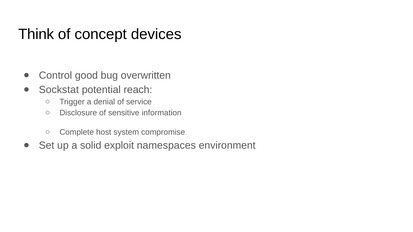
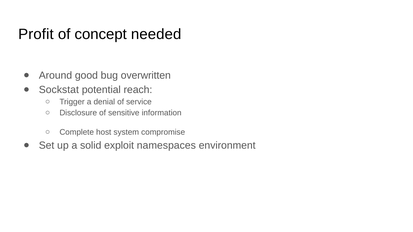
Think: Think -> Profit (36, 34)
devices: devices -> needed (156, 34)
Control: Control -> Around (55, 75)
